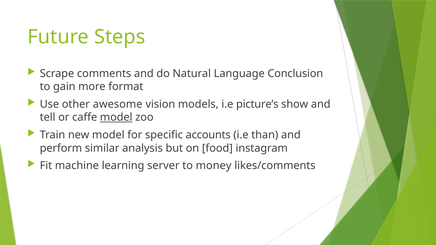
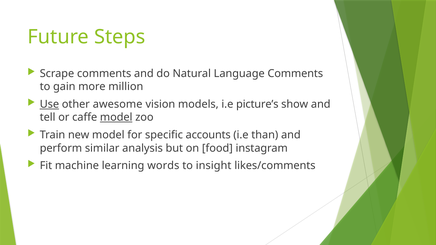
Language Conclusion: Conclusion -> Comments (295, 74)
format: format -> million (126, 87)
Use underline: none -> present (49, 104)
server: server -> words (163, 166)
money: money -> insight (214, 166)
